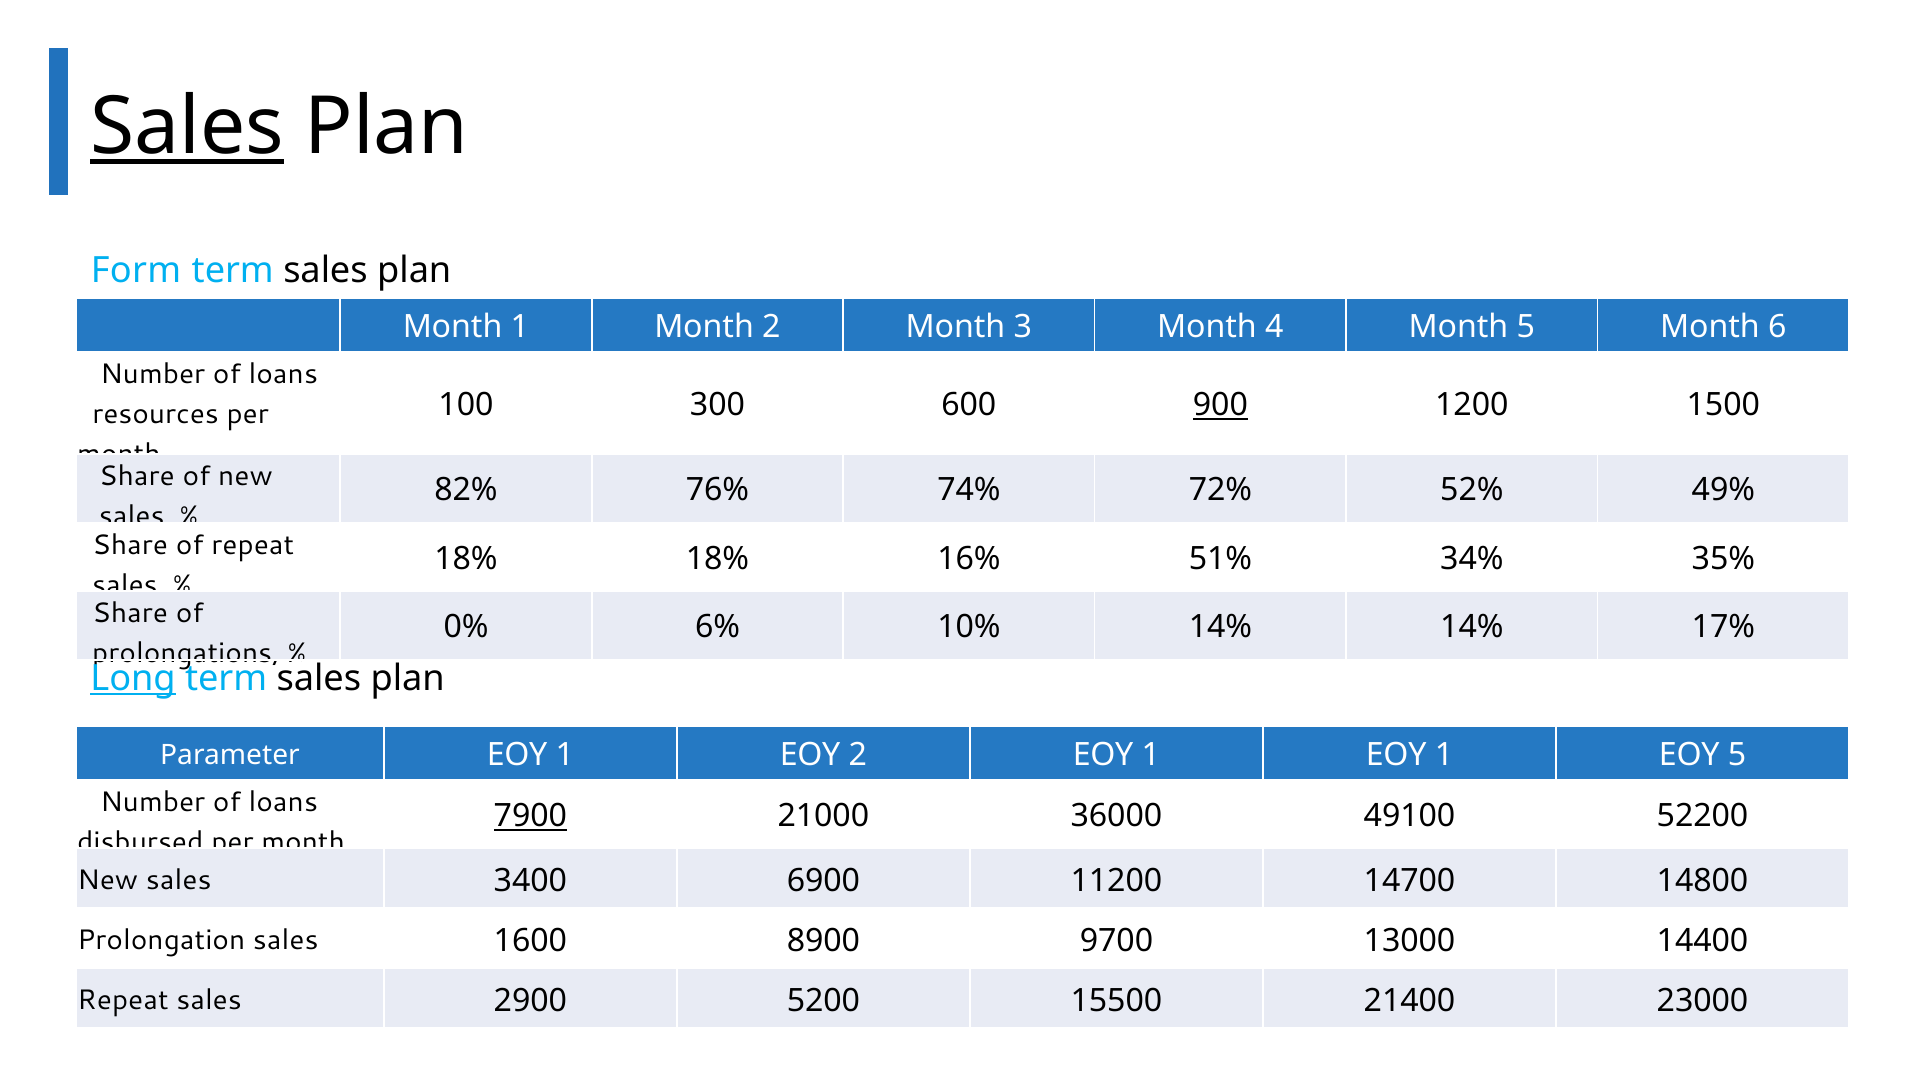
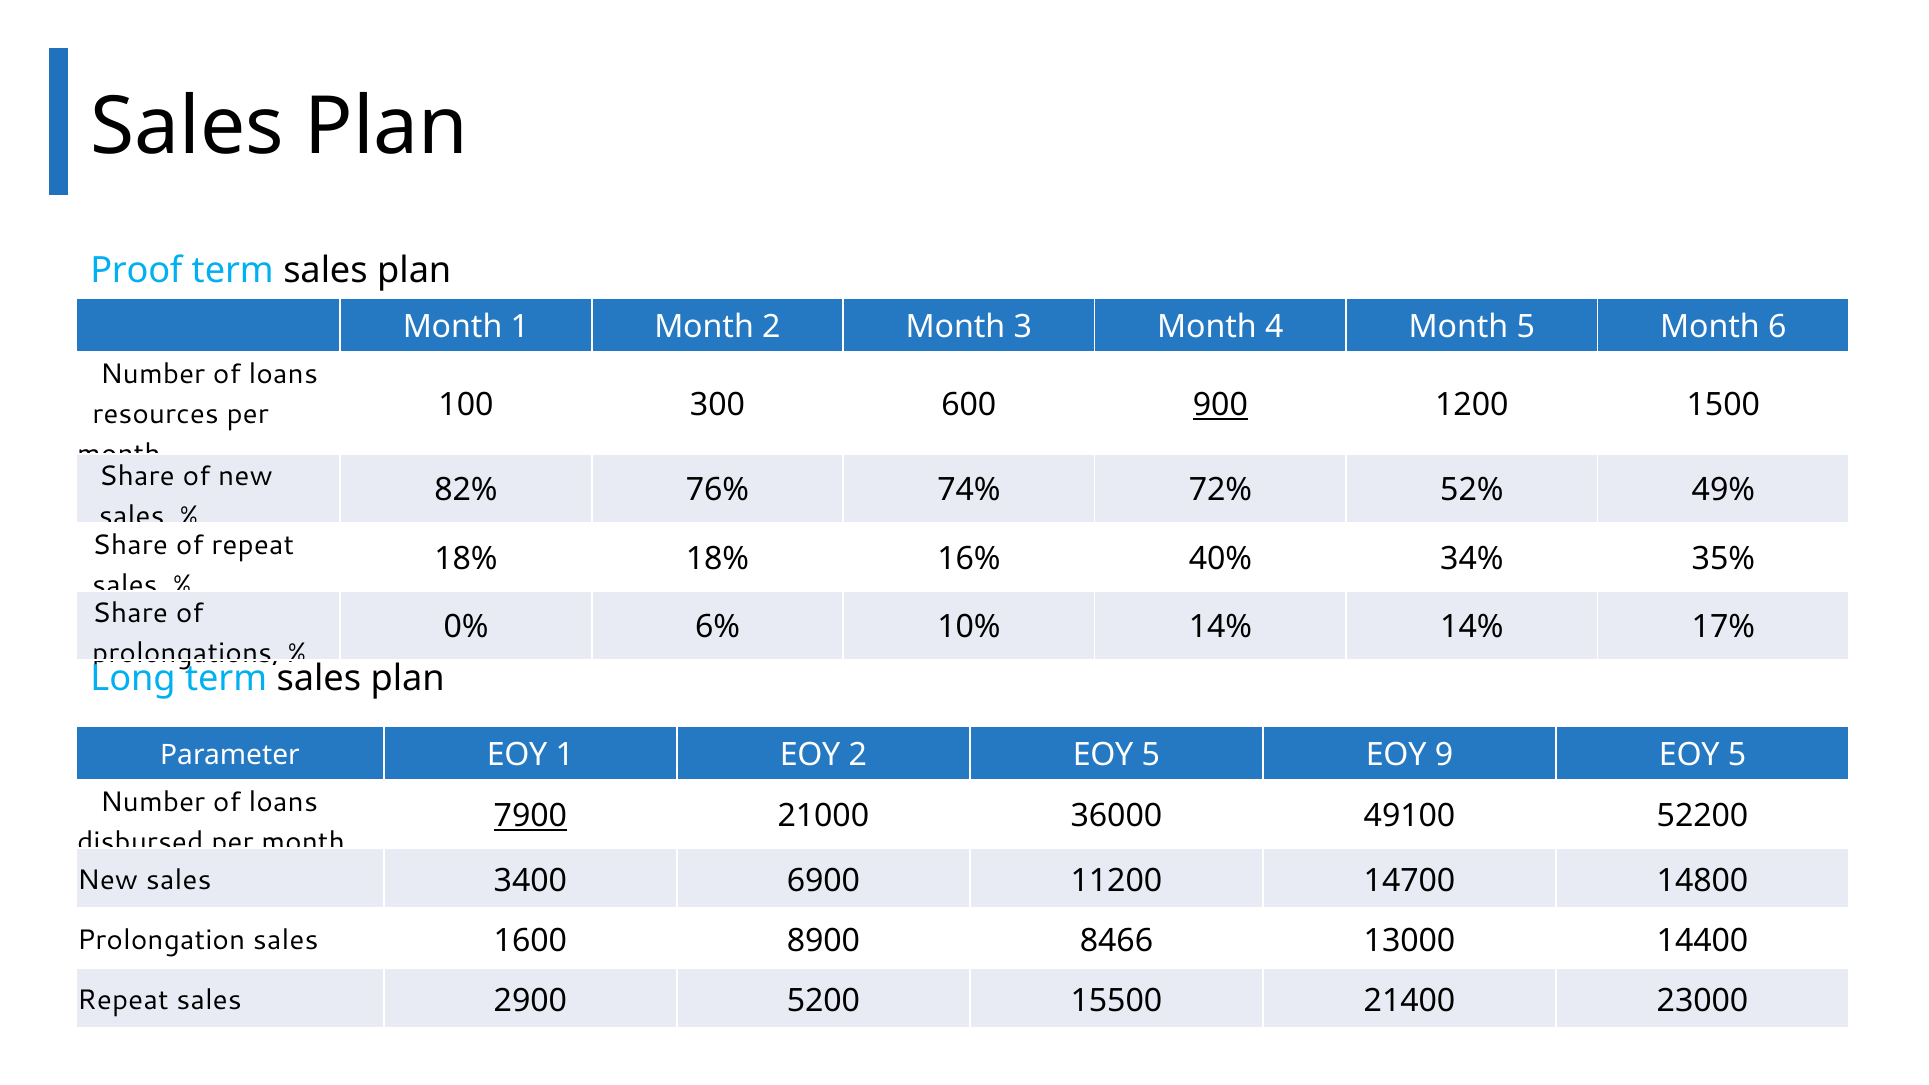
Sales underline: present -> none (187, 127)
Form: Form -> Proof (136, 271)
51%: 51% -> 40% (1220, 559)
Long underline: present -> none (133, 678)
2 EOY 1: 1 -> 5 (1151, 755)
1: 1 -> 9 (1444, 755)
9700: 9700 -> 8466 (1116, 941)
